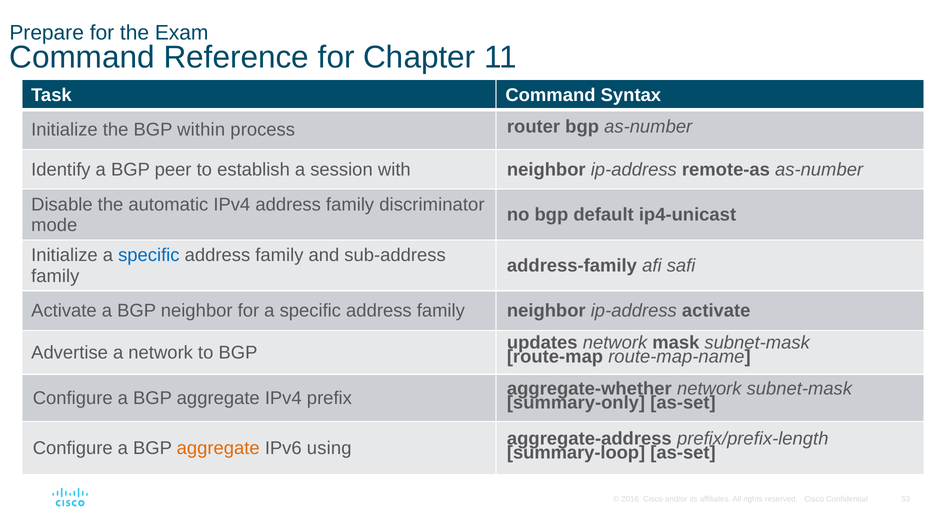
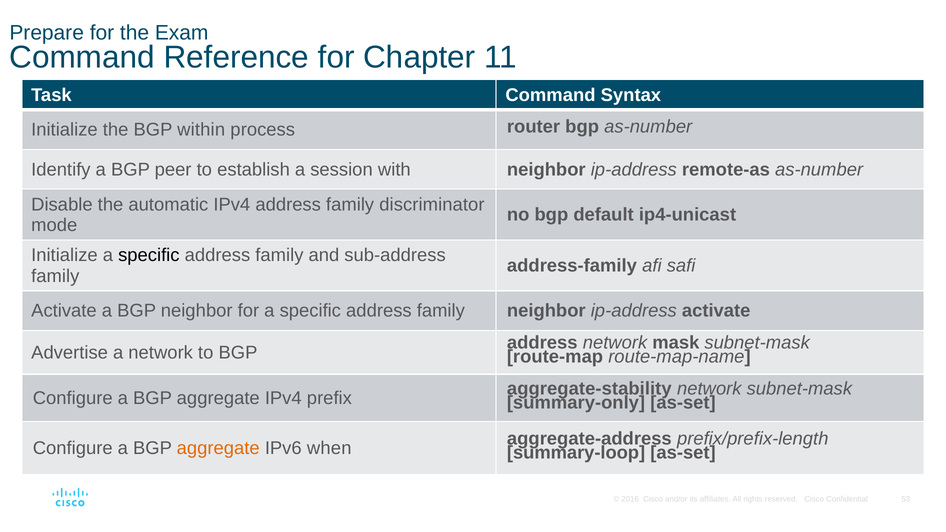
specific colour: blue -> black (149, 255)
updates: updates -> address (542, 343)
aggregate-whether: aggregate-whether -> aggregate-stability (589, 389)
using: using -> when (329, 449)
